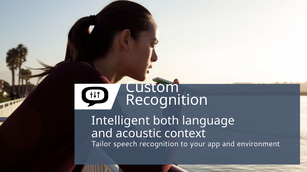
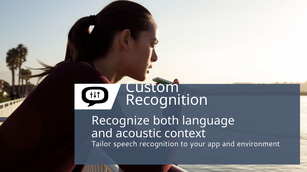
Intelligent: Intelligent -> Recognize (121, 121)
